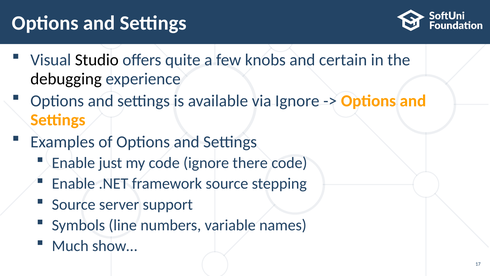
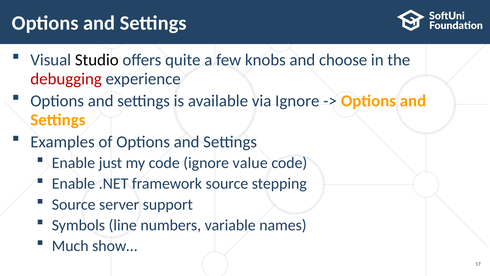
certain: certain -> choose (343, 60)
debugging colour: black -> red (66, 79)
there: there -> value (250, 163)
